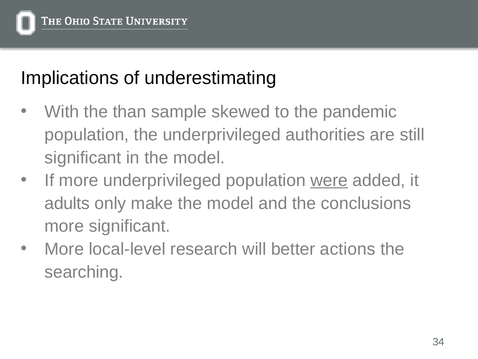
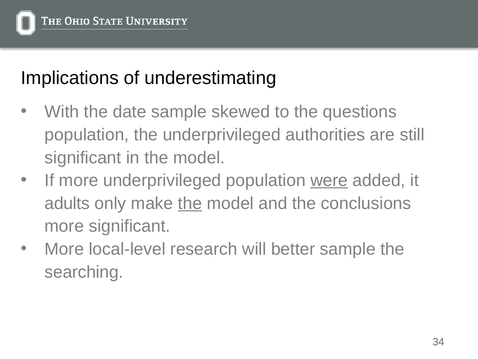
than: than -> date (130, 112)
pandemic: pandemic -> questions (360, 112)
the underline: none -> present (190, 203)
better actions: actions -> sample (348, 249)
